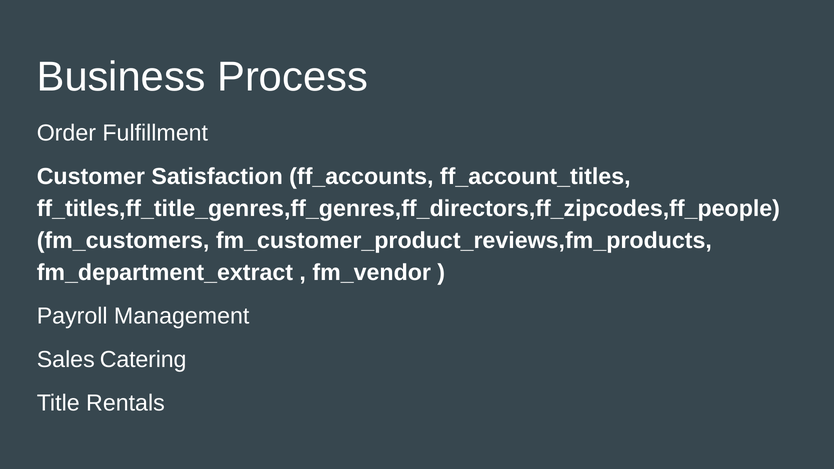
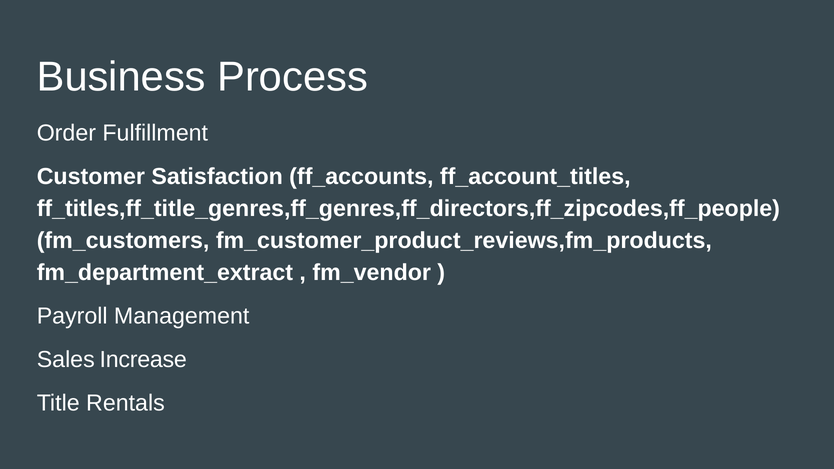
Catering: Catering -> Increase (143, 360)
